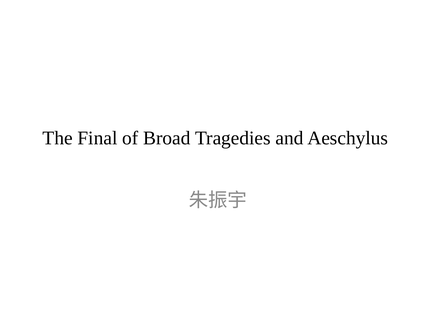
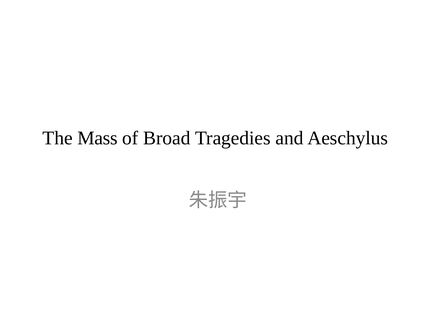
Final: Final -> Mass (98, 138)
